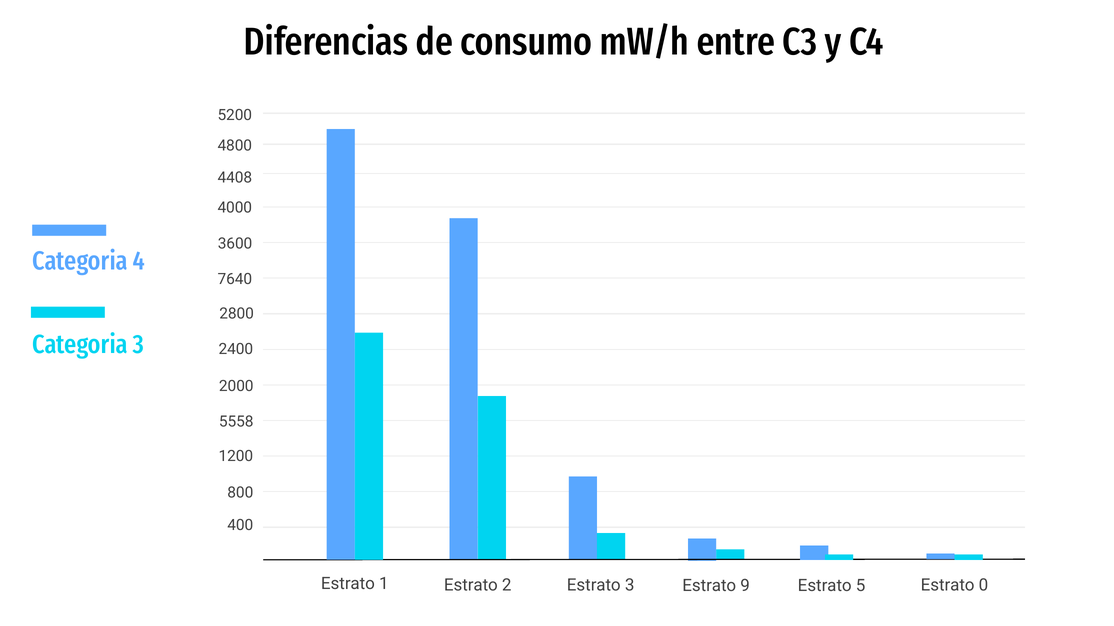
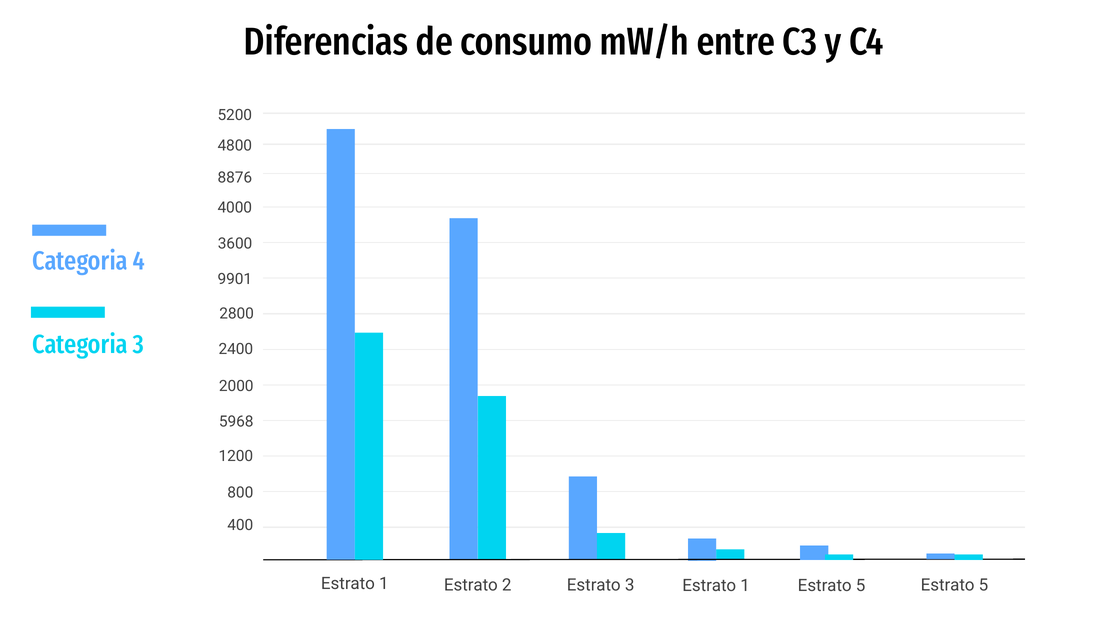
4408: 4408 -> 8876 (235, 178)
7640: 7640 -> 9901 (235, 279)
5558: 5558 -> 5968 (236, 422)
Estrato 3 Estrato 9: 9 -> 1 (745, 586)
5 Estrato 0: 0 -> 5 (984, 586)
